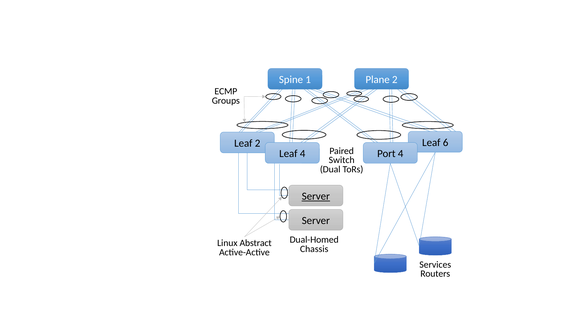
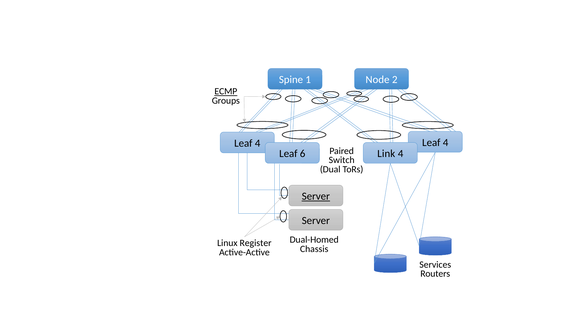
Plane: Plane -> Node (378, 80)
ECMP underline: none -> present (226, 92)
6: 6 -> 4 (446, 143)
2: 2 -> 4 (258, 143)
Leaf 4: 4 -> 6 (303, 154)
Port: Port -> Link (386, 154)
Abstract: Abstract -> Register (256, 243)
